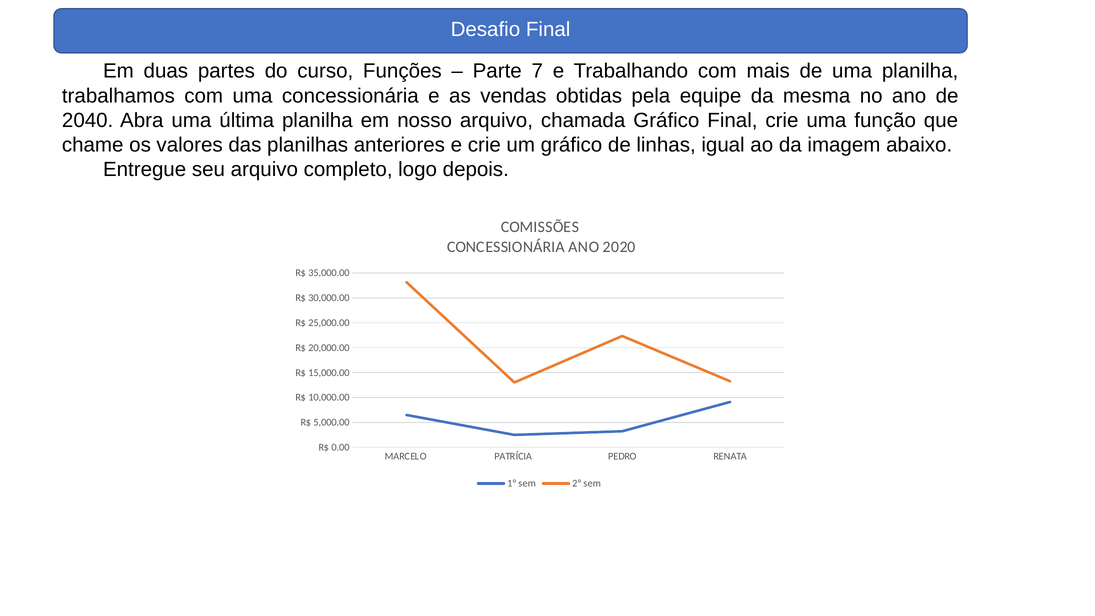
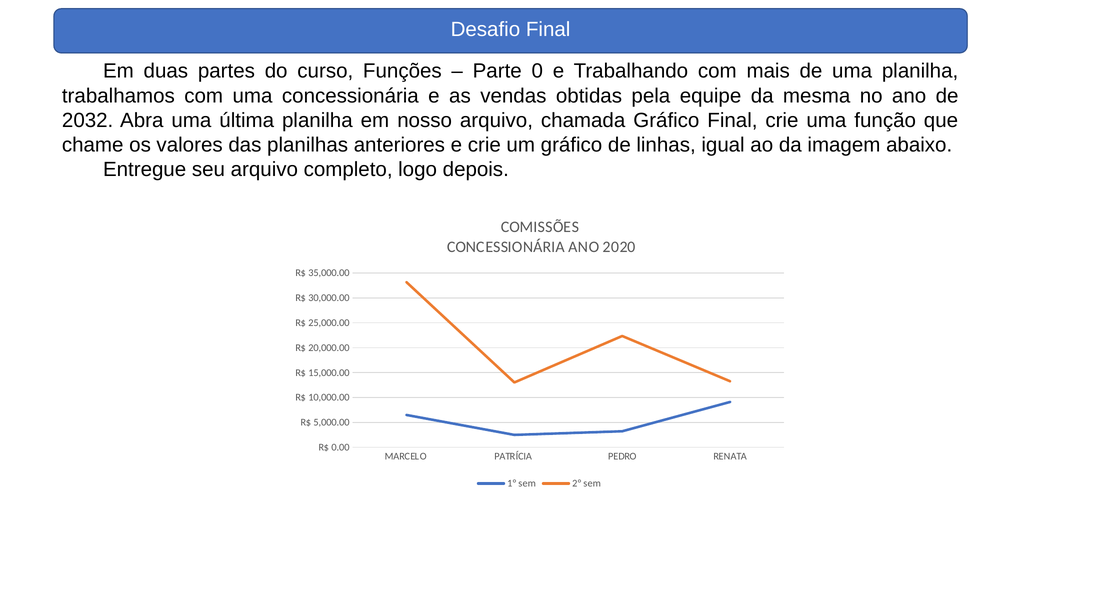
7: 7 -> 0 (537, 71)
2040: 2040 -> 2032 (88, 120)
